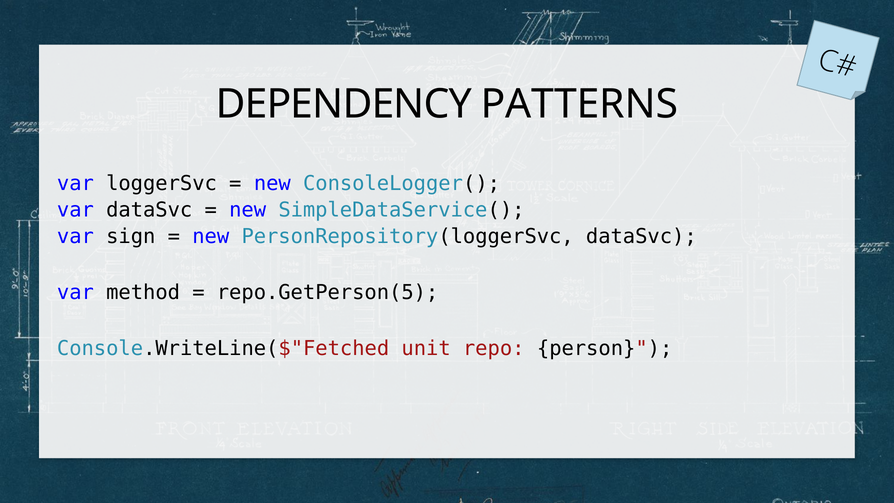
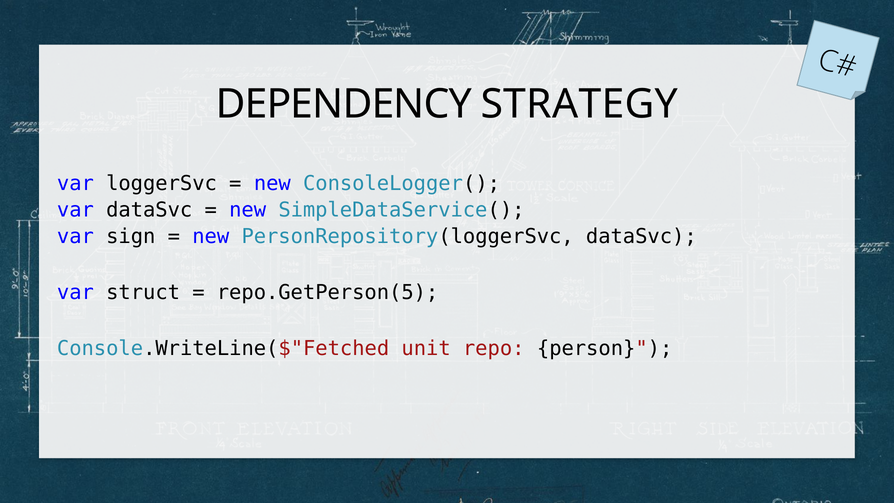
PATTERNS: PATTERNS -> STRATEGY (579, 104)
method: method -> struct (143, 292)
